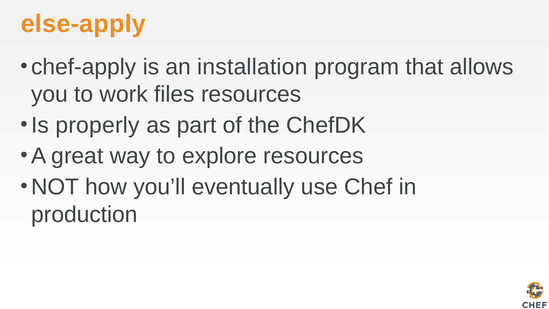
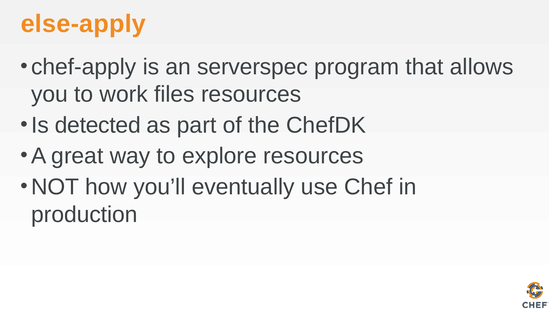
installation: installation -> serverspec (253, 67)
properly: properly -> detected (98, 125)
